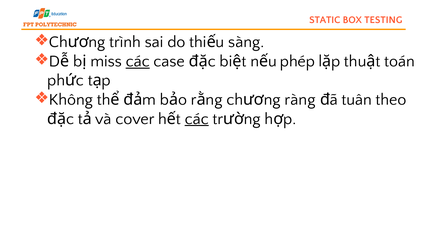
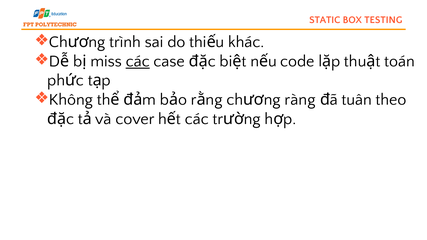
sàng: sàng -> khác (246, 42)
phép: phép -> code (297, 61)
các underline: present -> none (197, 119)
